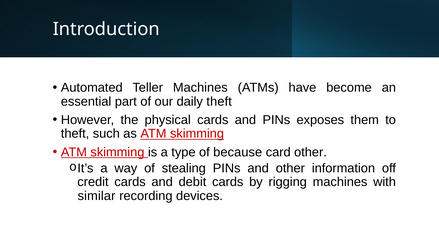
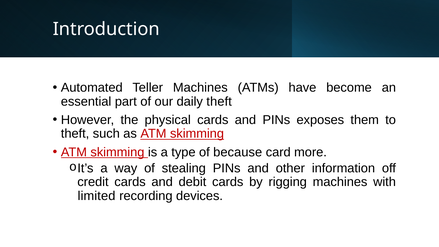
card other: other -> more (310, 152)
similar: similar -> limited (96, 196)
